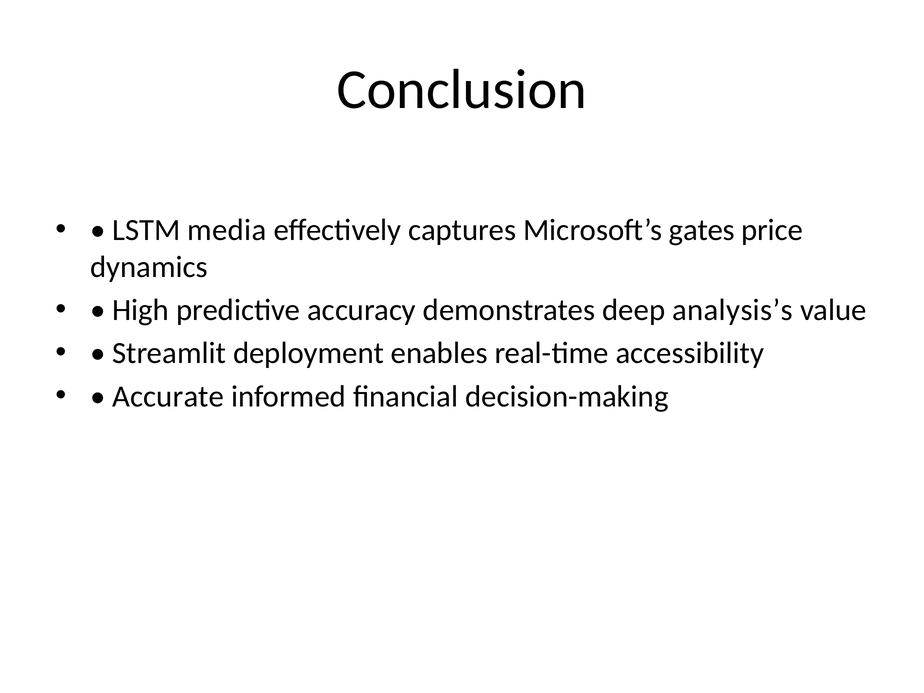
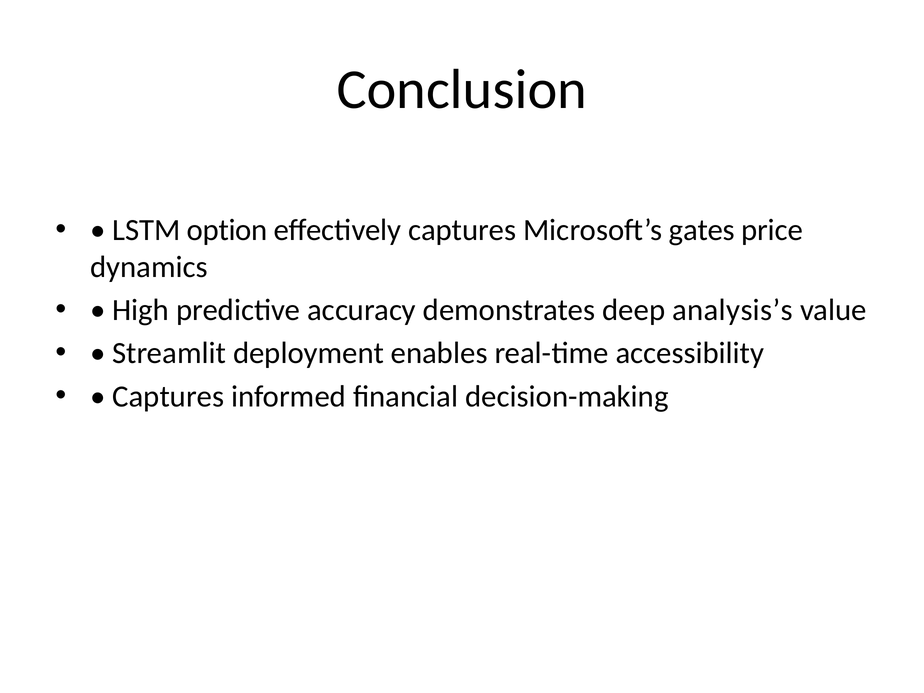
media: media -> option (227, 230)
Accurate: Accurate -> Captures (168, 396)
